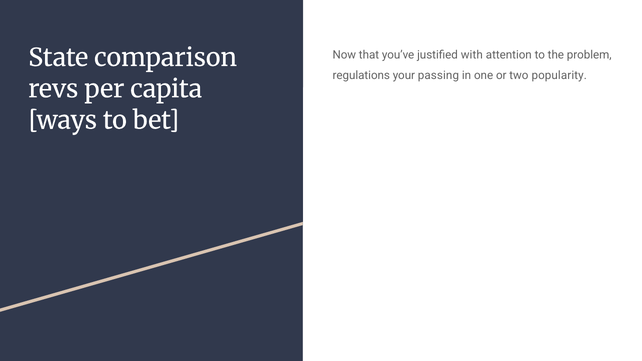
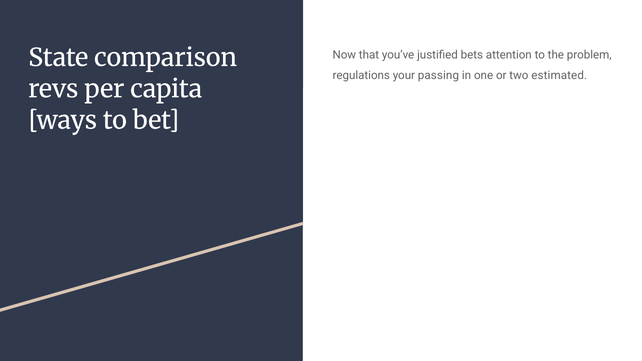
with: with -> bets (472, 55)
popularity: popularity -> estimated (559, 75)
